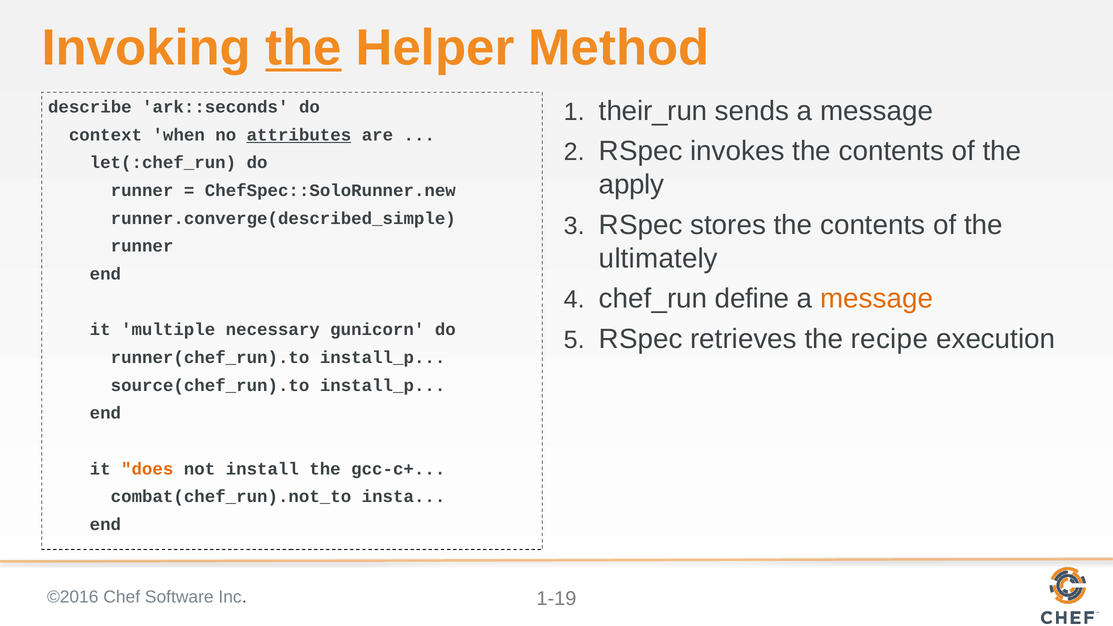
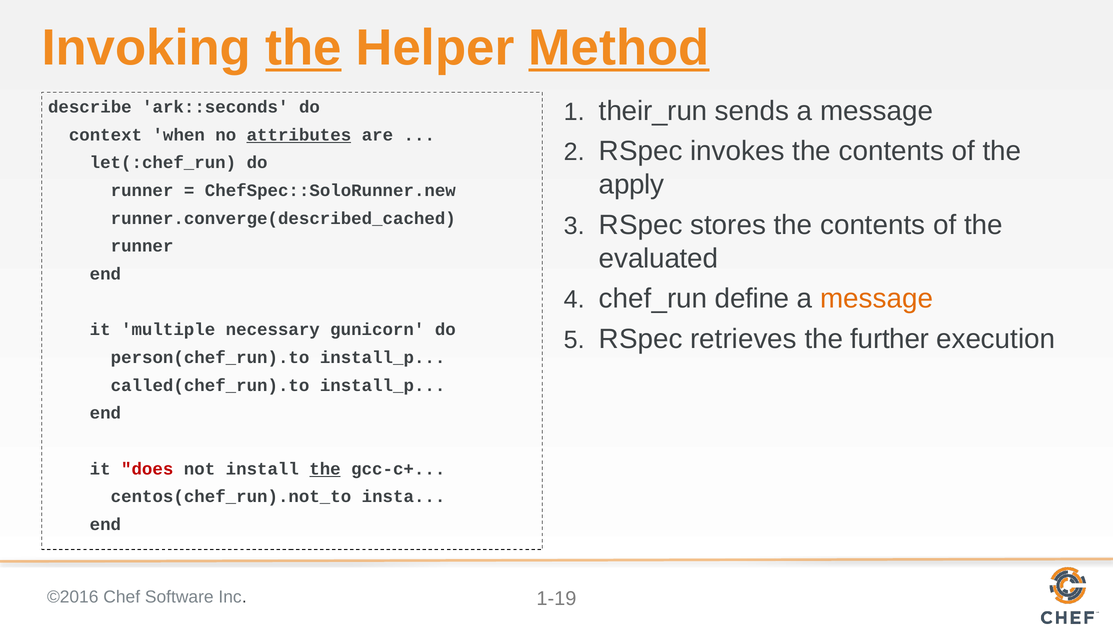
Method underline: none -> present (619, 48)
runner.converge(described_simple: runner.converge(described_simple -> runner.converge(described_cached (283, 218)
ultimately: ultimately -> evaluated (659, 258)
recipe: recipe -> further (890, 339)
runner(chef_run).to: runner(chef_run).to -> person(chef_run).to (210, 358)
source(chef_run).to: source(chef_run).to -> called(chef_run).to (210, 385)
does colour: orange -> red (147, 469)
the underline: none -> present (325, 469)
combat(chef_run).not_to: combat(chef_run).not_to -> centos(chef_run).not_to (231, 497)
